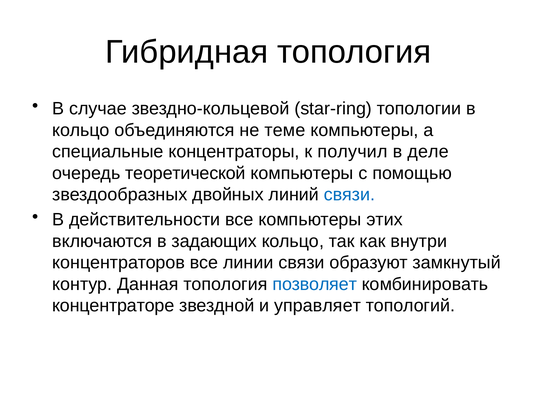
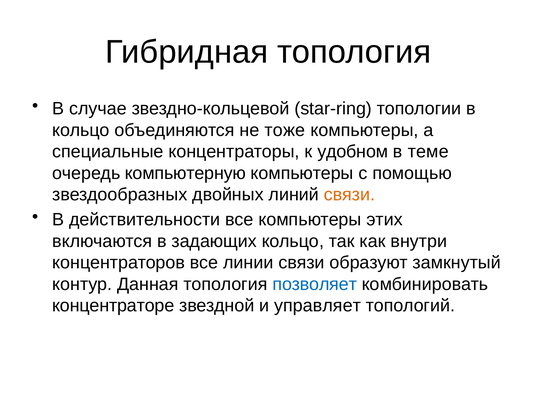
теме: теме -> тоже (285, 130)
получил: получил -> удобном (353, 152)
деле: деле -> теме (428, 152)
теоретической: теоретической -> компьютерную (185, 173)
связи colour: blue -> orange (349, 195)
